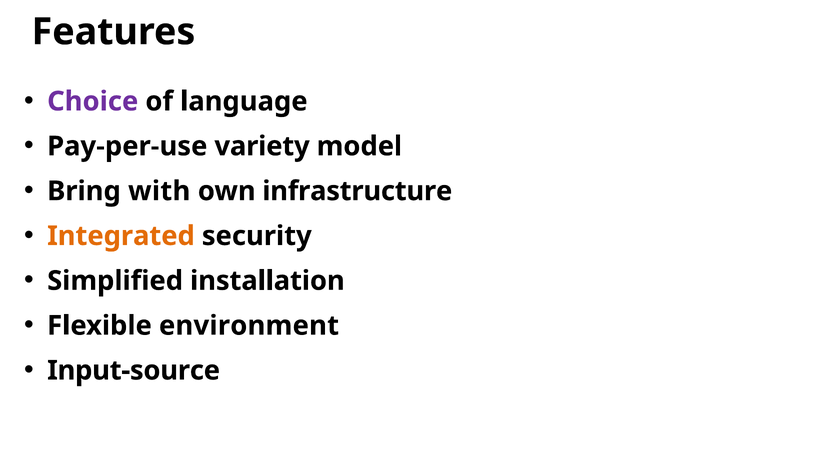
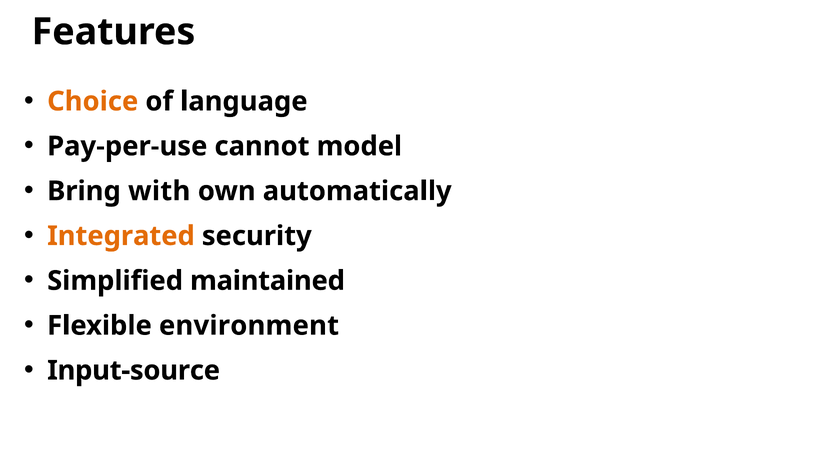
Choice colour: purple -> orange (93, 101)
variety: variety -> cannot (262, 146)
infrastructure: infrastructure -> automatically (357, 191)
installation: installation -> maintained (267, 281)
